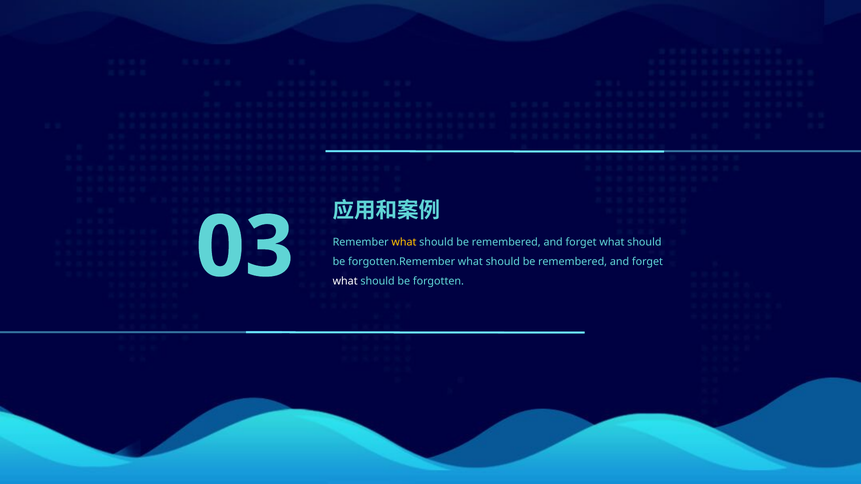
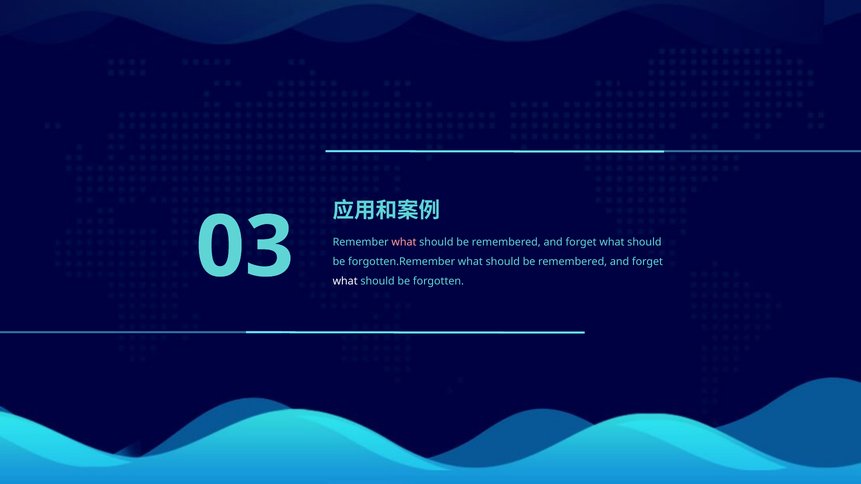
what colour: yellow -> pink (404, 243)
